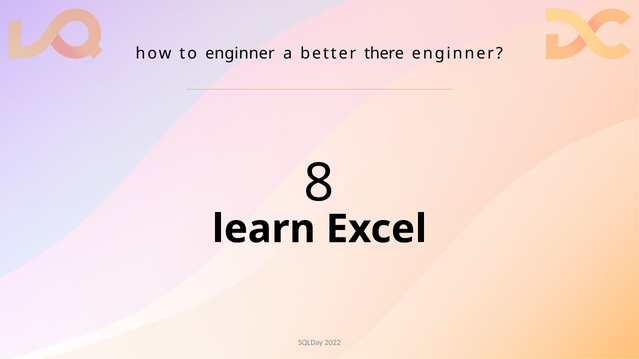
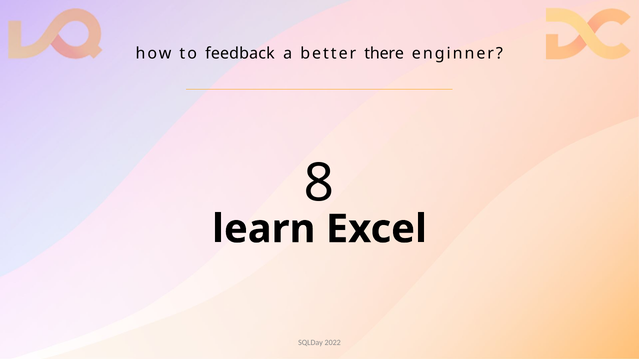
to enginner: enginner -> feedback (240, 54)
